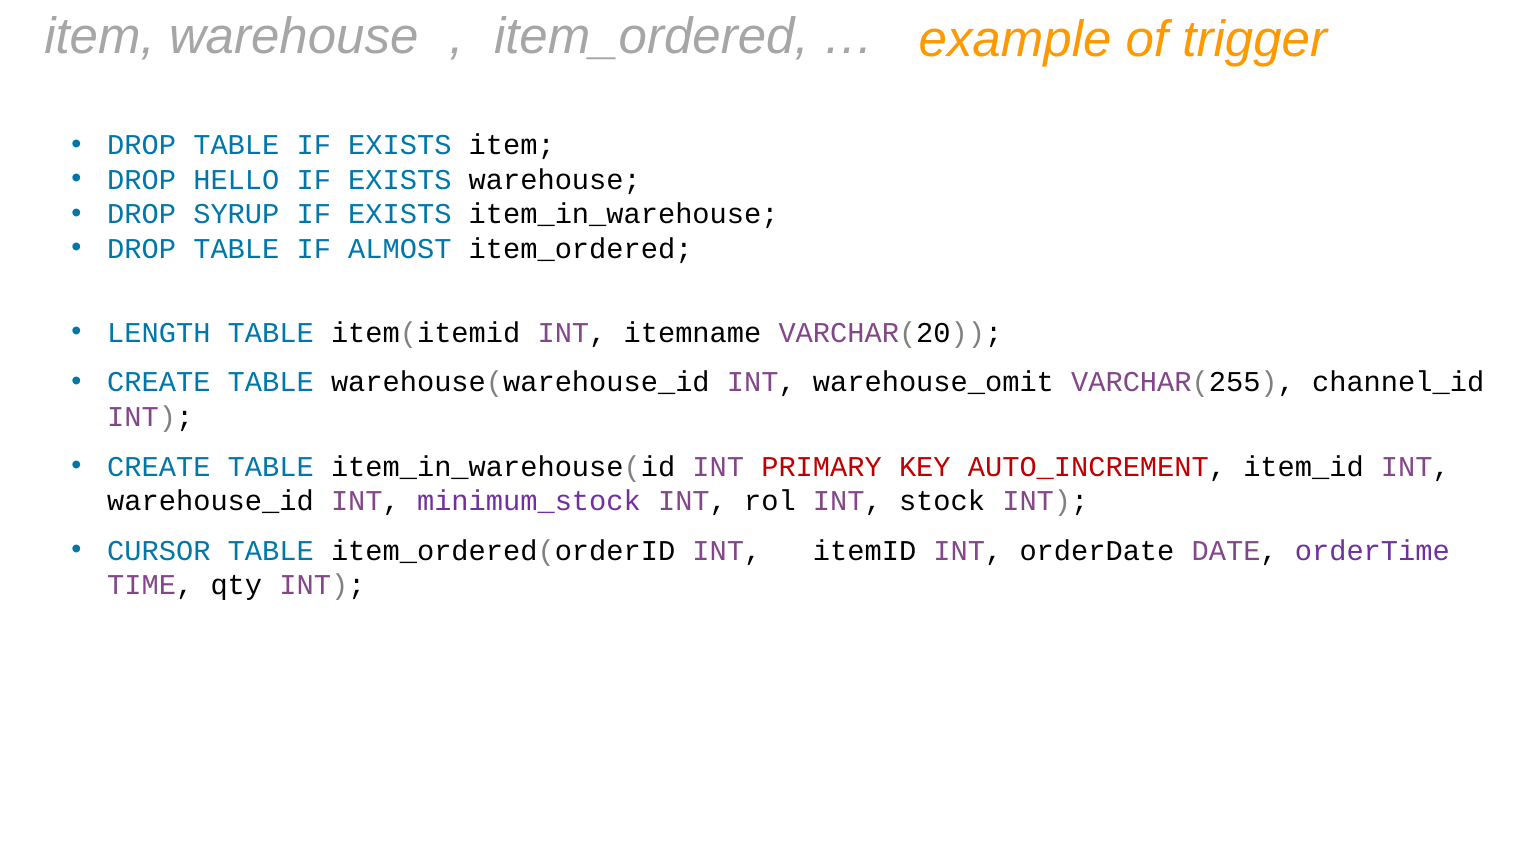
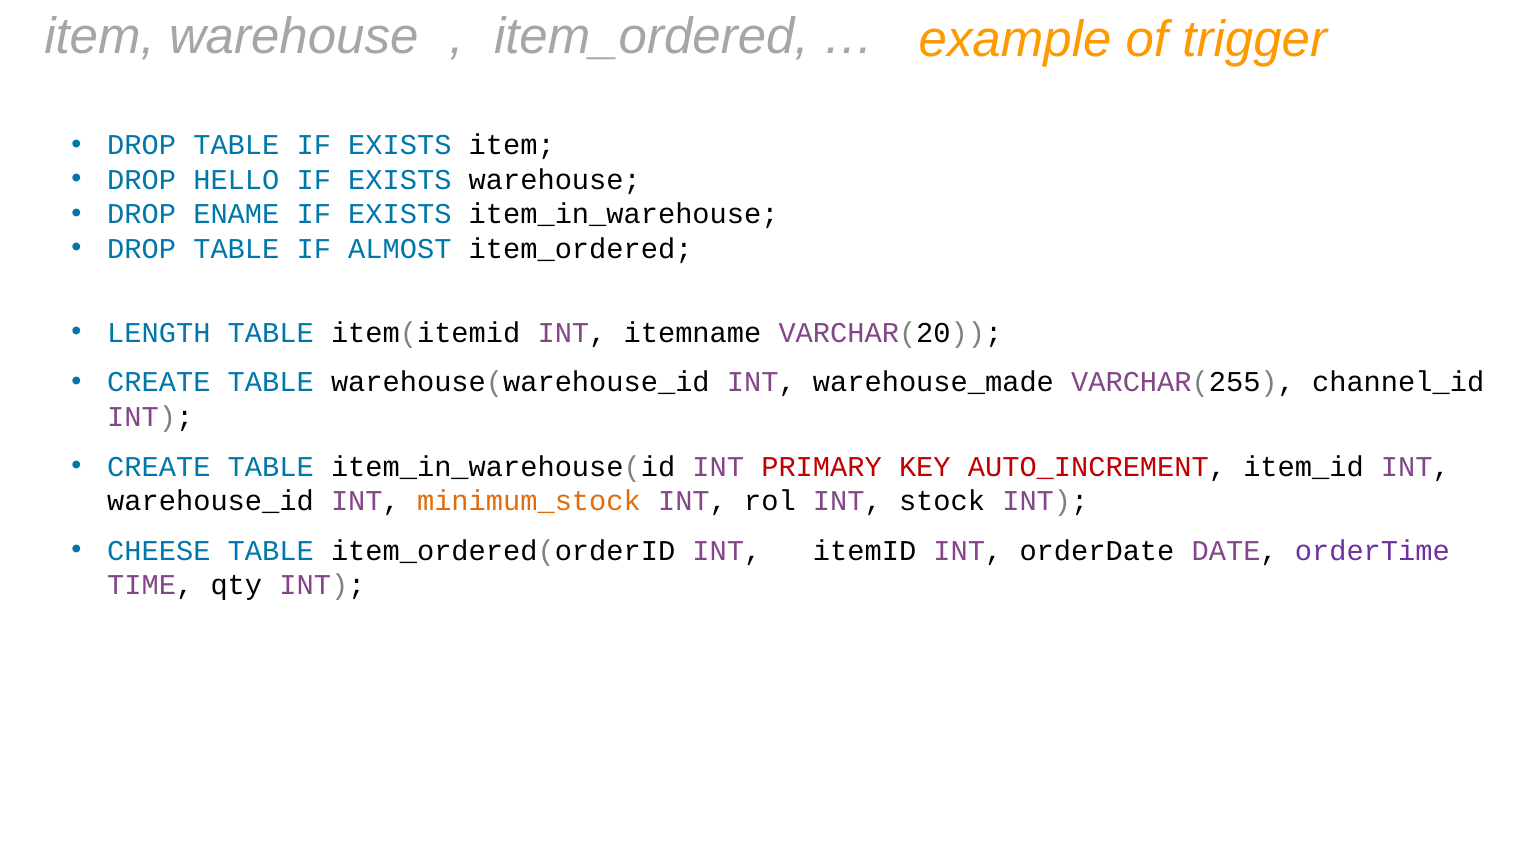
SYRUP: SYRUP -> ENAME (236, 214)
warehouse_omit: warehouse_omit -> warehouse_made (933, 382)
minimum_stock colour: purple -> orange (529, 501)
CURSOR: CURSOR -> CHEESE (159, 551)
